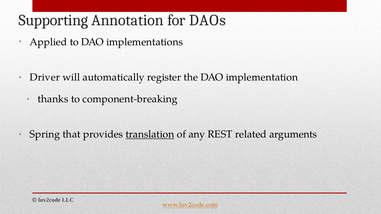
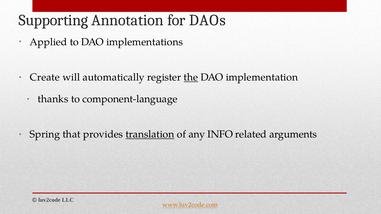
Driver: Driver -> Create (45, 77)
the underline: none -> present (191, 77)
component-breaking: component-breaking -> component-language (130, 99)
REST: REST -> INFO (220, 135)
